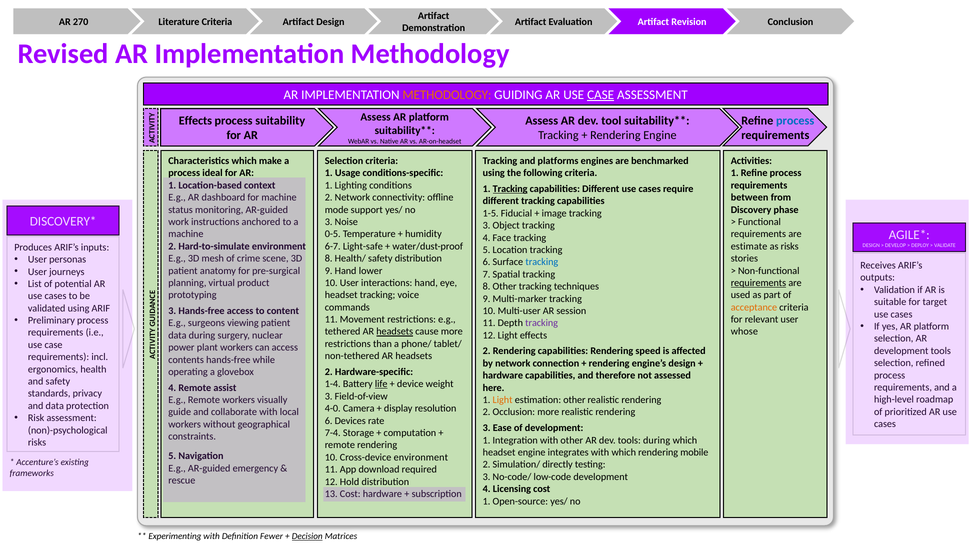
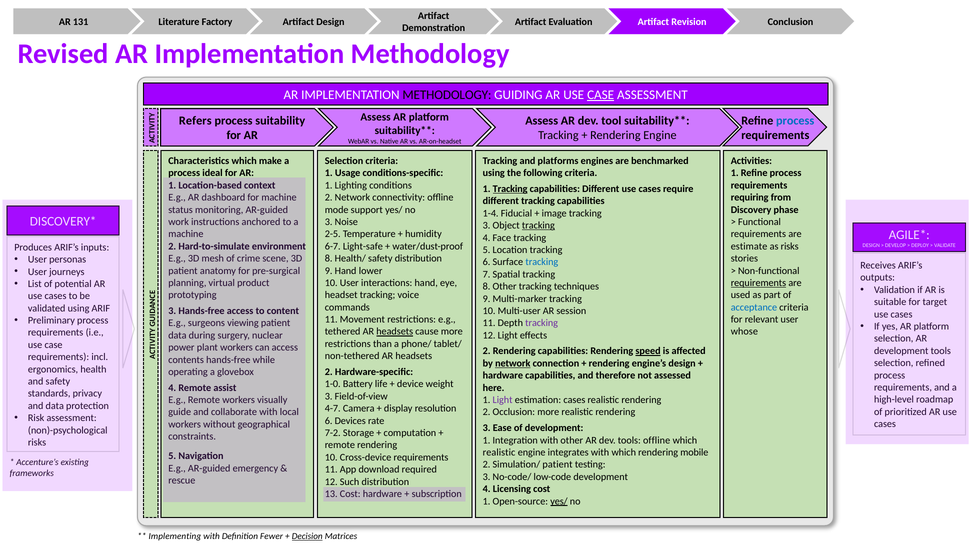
270: 270 -> 131 (81, 22)
Literature Criteria: Criteria -> Factory (217, 22)
METHODOLOGY colour: orange -> black (447, 95)
Effects: Effects -> Refers (195, 121)
between: between -> requiring (750, 197)
1-5: 1-5 -> 1-4 (491, 213)
tracking underline: none -> present (538, 225)
0-5: 0-5 -> 2-5 (333, 234)
acceptance colour: orange -> blue (754, 307)
speed underline: none -> present (648, 351)
network underline: none -> present (513, 363)
1-4: 1-4 -> 1-0 (333, 384)
life underline: present -> none (381, 384)
Light colour: orange -> purple (503, 400)
estimation other: other -> cases (574, 400)
4-0: 4-0 -> 4-7 (333, 408)
7-4: 7-4 -> 7-2 (333, 433)
tools during: during -> offline (657, 440)
headset: headset -> realistic (499, 452)
Cross-device environment: environment -> requirements (421, 457)
Simulation/ directly: directly -> patient (558, 464)
Hold: Hold -> Such (350, 482)
yes/ underline: none -> present (559, 501)
Experimenting: Experimenting -> Implementing (175, 536)
